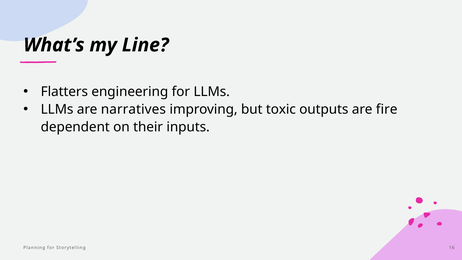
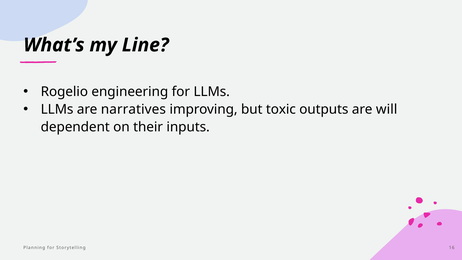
Flatters: Flatters -> Rogelio (64, 92)
fire: fire -> will (387, 109)
